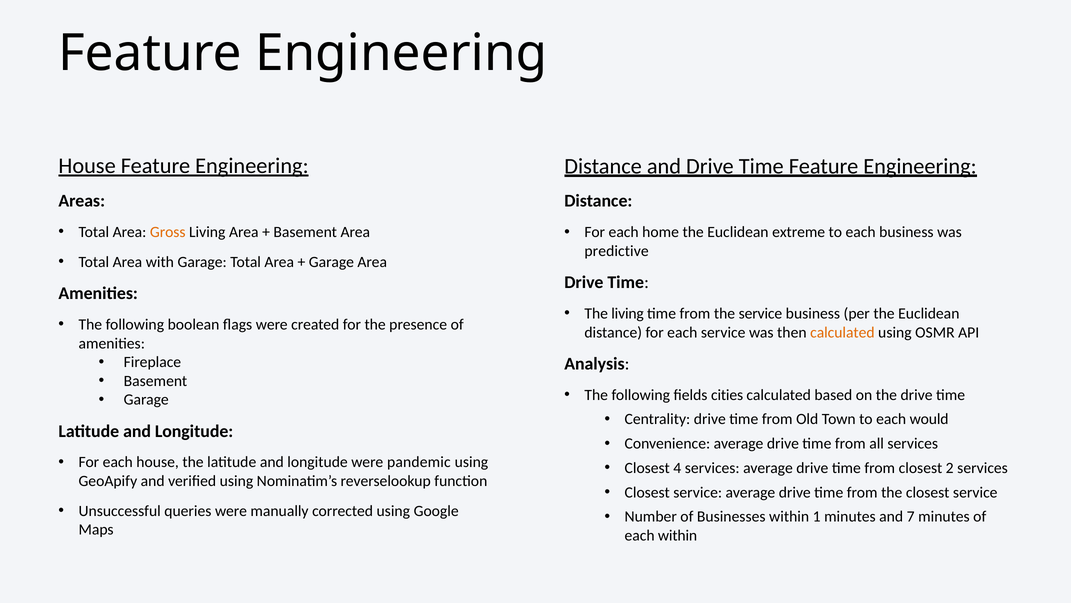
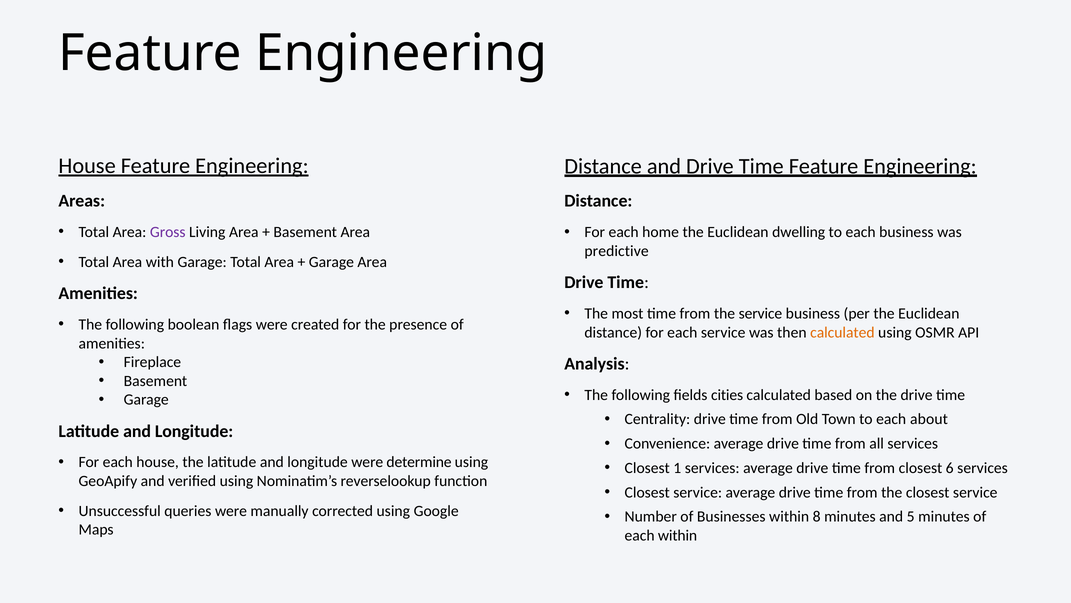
Gross colour: orange -> purple (168, 232)
extreme: extreme -> dwelling (799, 232)
The living: living -> most (628, 313)
would: would -> about (929, 419)
pandemic: pandemic -> determine (419, 462)
4: 4 -> 1 (677, 468)
2: 2 -> 6 (950, 468)
1: 1 -> 8 (817, 516)
7: 7 -> 5 (911, 516)
